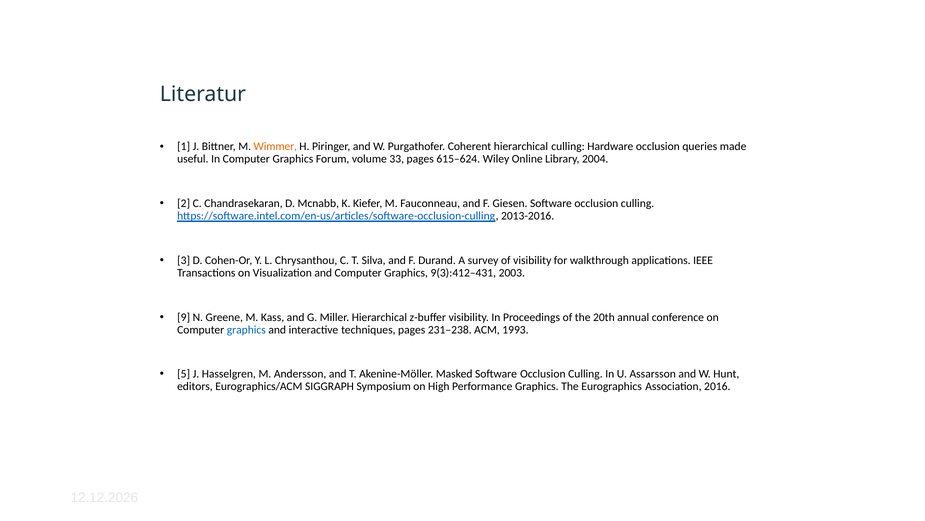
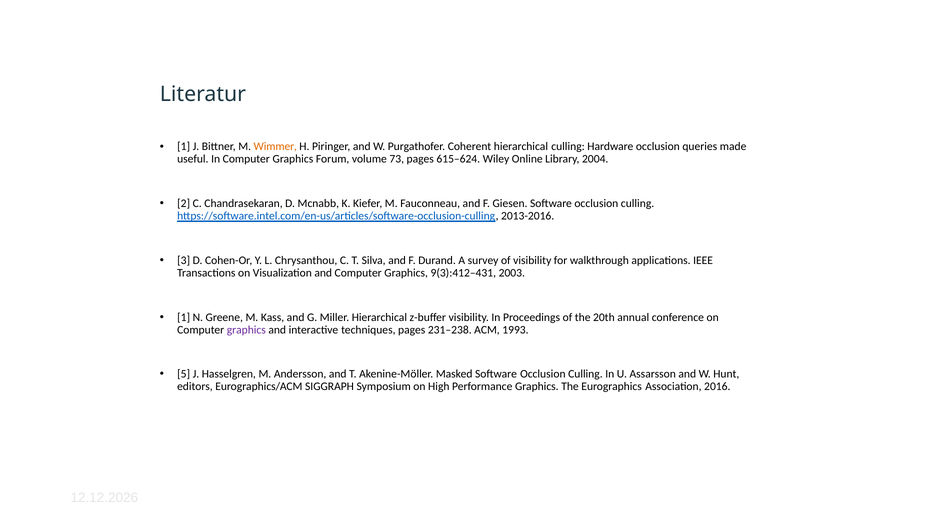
33: 33 -> 73 (397, 159)
9: 9 -> 1 (184, 317)
graphics colour: blue -> purple (246, 329)
